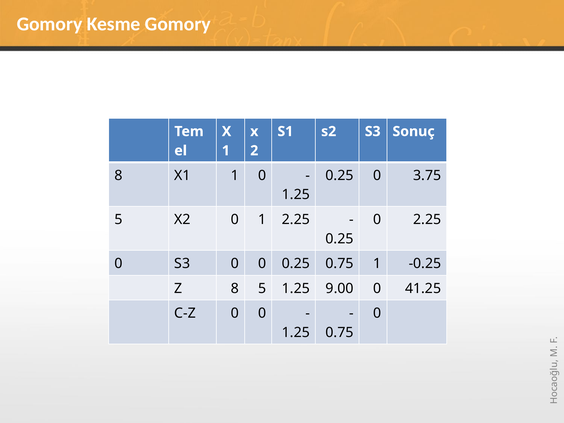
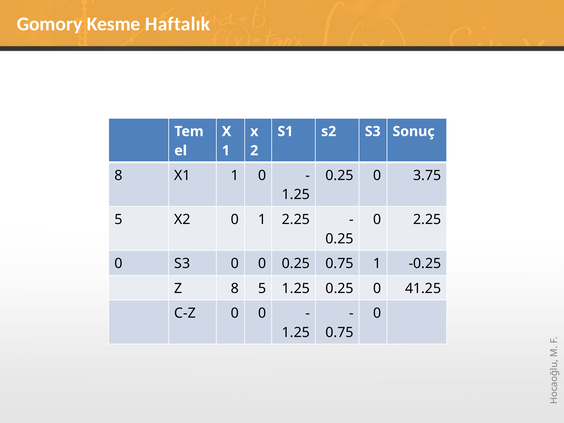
Kesme Gomory: Gomory -> Haftalık (178, 24)
5 1.25 9.00: 9.00 -> 0.25 (340, 288)
